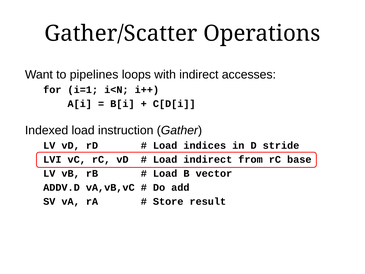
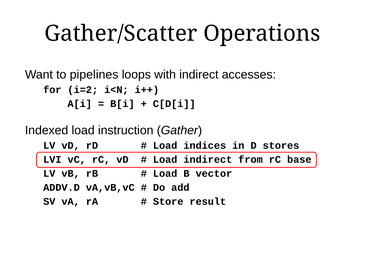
i=1: i=1 -> i=2 (83, 90)
stride: stride -> stores (281, 145)
